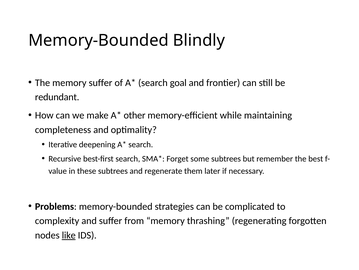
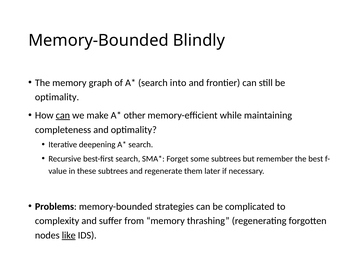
memory suffer: suffer -> graph (101, 83)
goal: goal -> into (178, 83)
redundant: redundant -> optimality (57, 97)
can underline: none -> present (63, 115)
